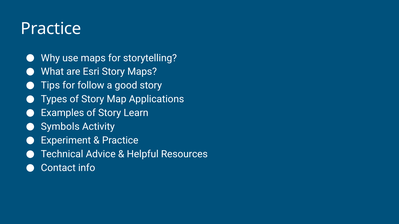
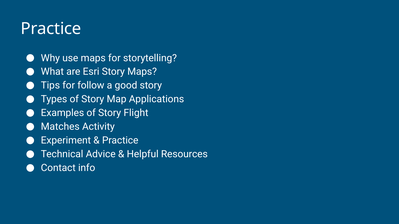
Learn: Learn -> Flight (136, 113)
Symbols: Symbols -> Matches (60, 127)
